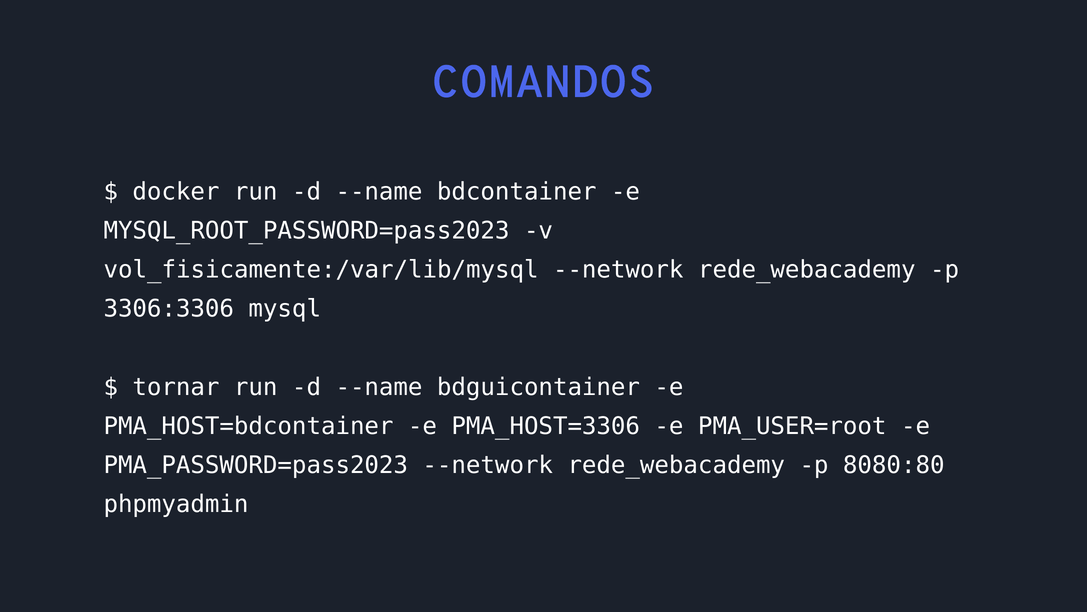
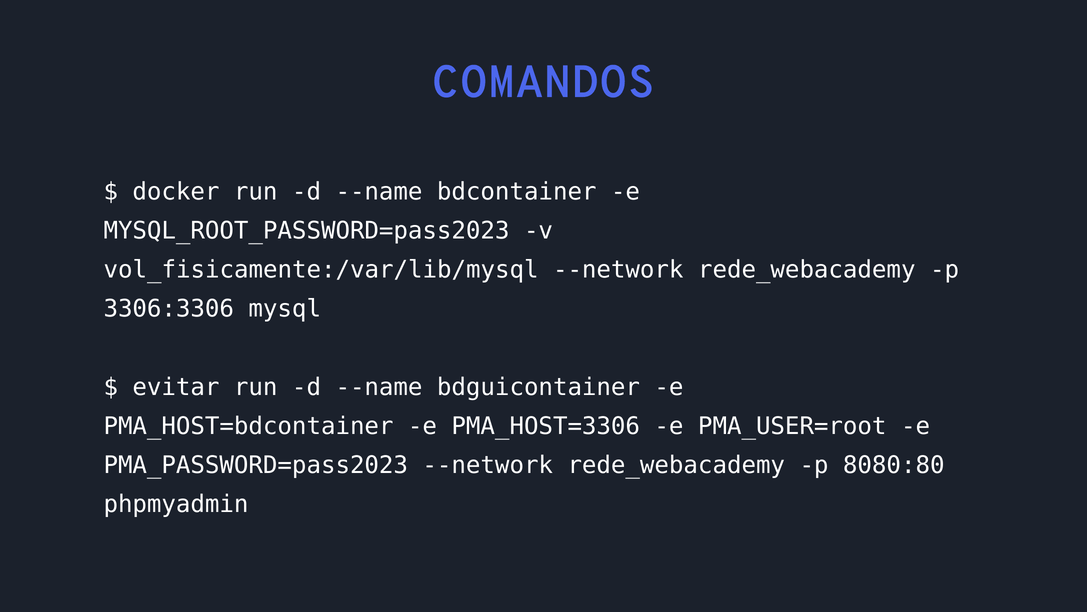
tornar: tornar -> evitar (176, 387)
